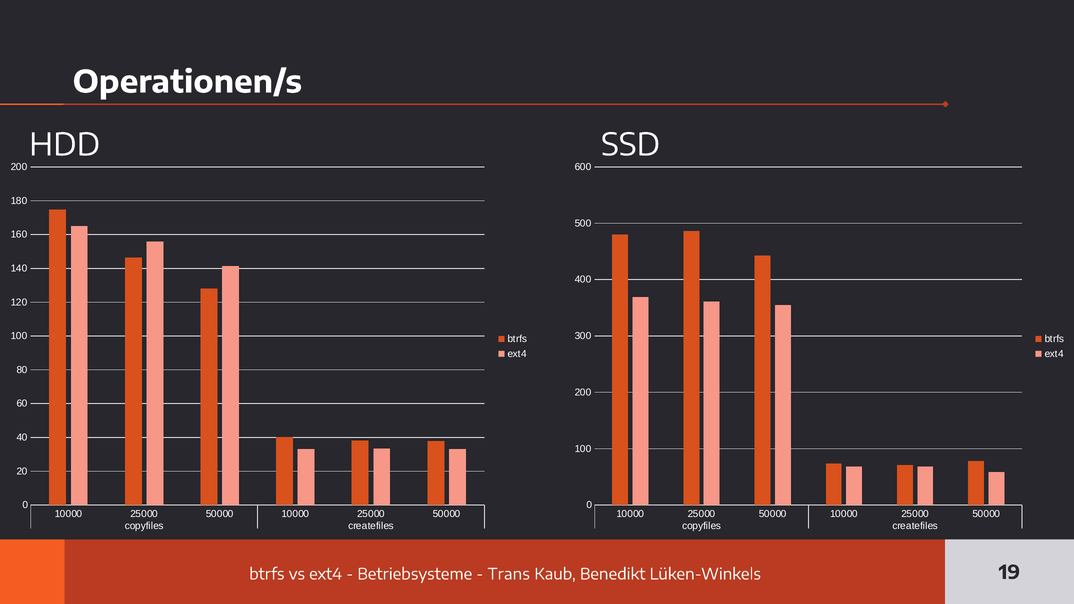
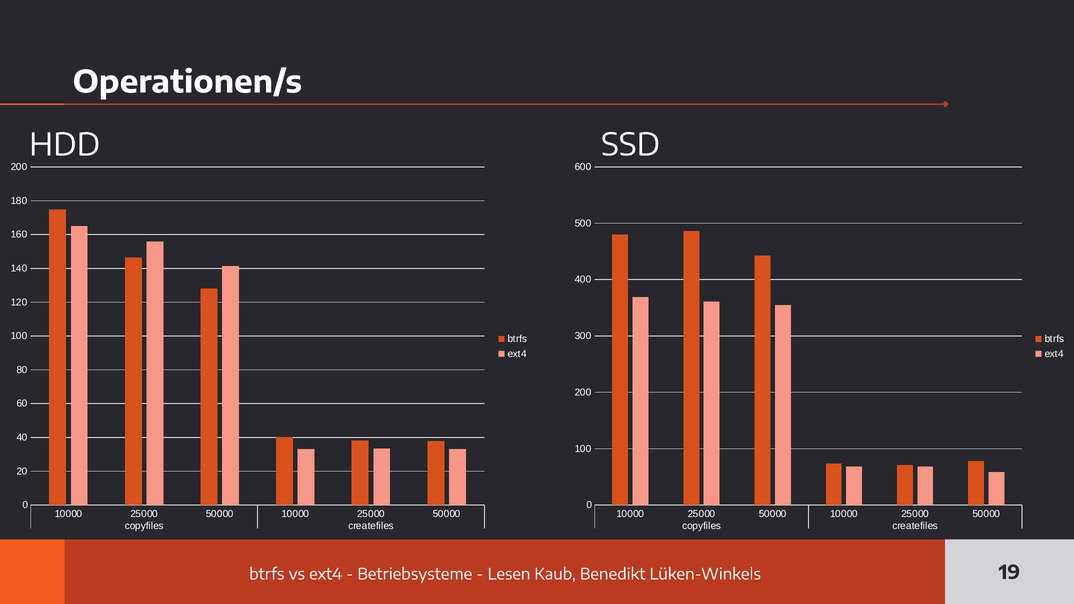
Trans: Trans -> Lesen (509, 574)
